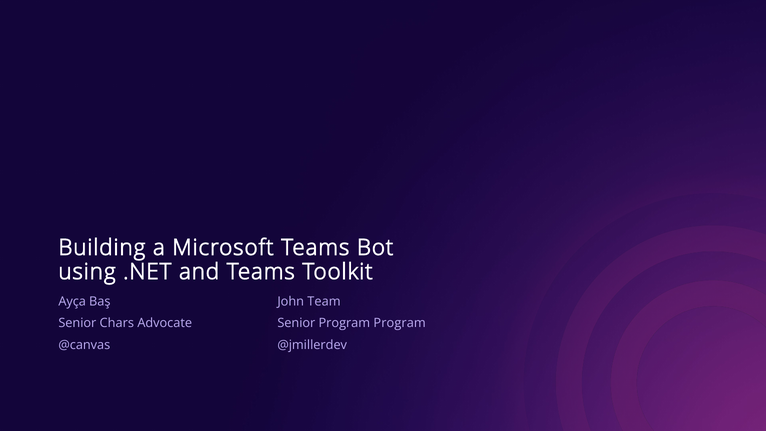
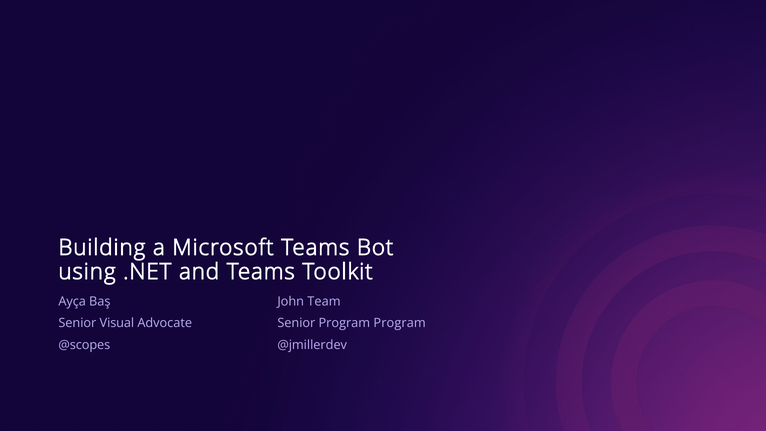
Chars: Chars -> Visual (117, 323)
@canvas: @canvas -> @scopes (84, 345)
